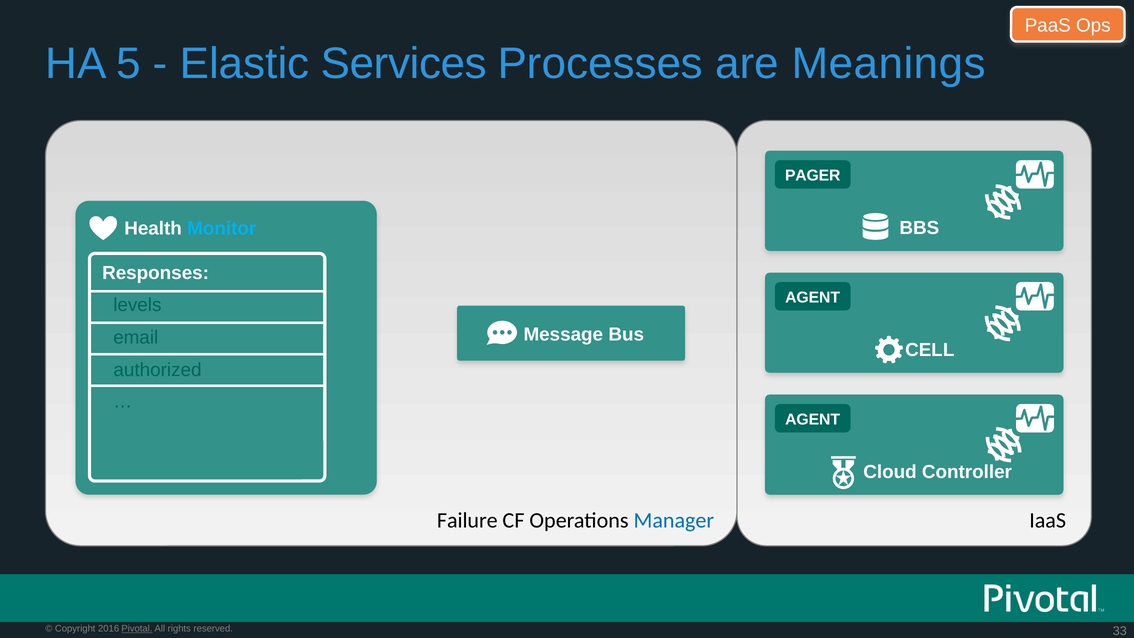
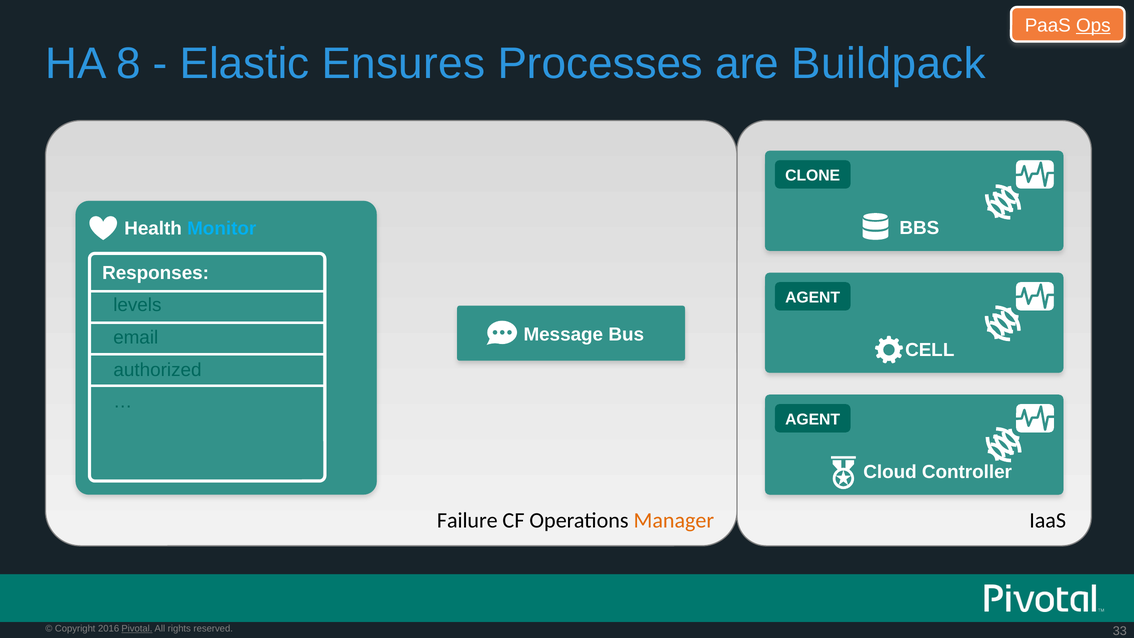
Ops underline: none -> present (1093, 26)
5: 5 -> 8 (129, 64)
Services: Services -> Ensures (403, 64)
Meanings: Meanings -> Buildpack (889, 64)
PAGER: PAGER -> CLONE (813, 175)
Manager colour: blue -> orange (674, 520)
